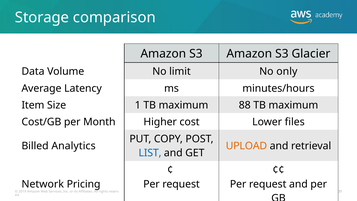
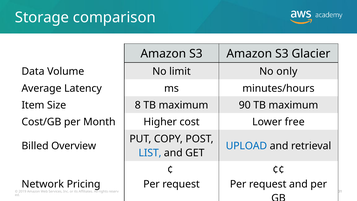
1: 1 -> 8 (138, 105)
88: 88 -> 90 (245, 105)
files: files -> free (295, 122)
Analytics: Analytics -> Overview (74, 146)
UPLOAD colour: orange -> blue (246, 146)
